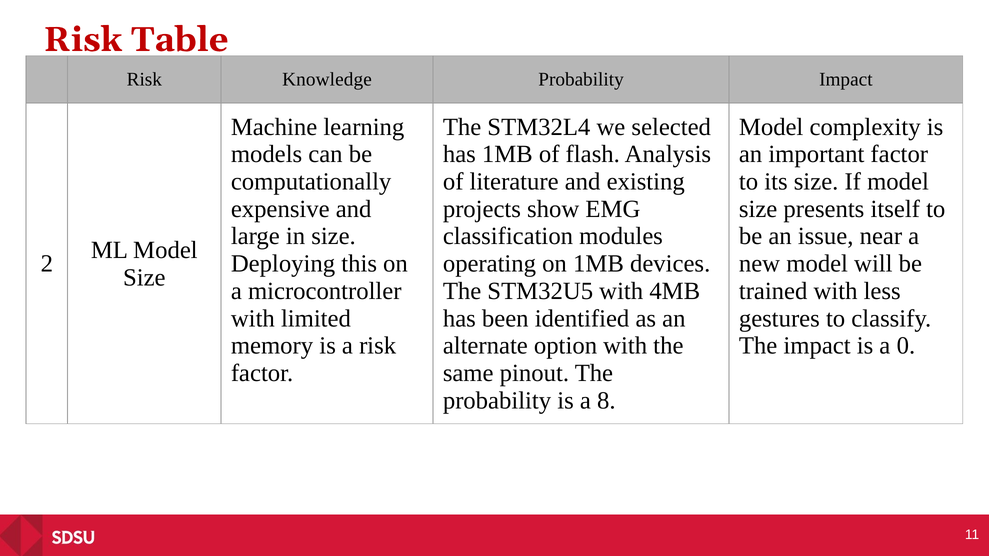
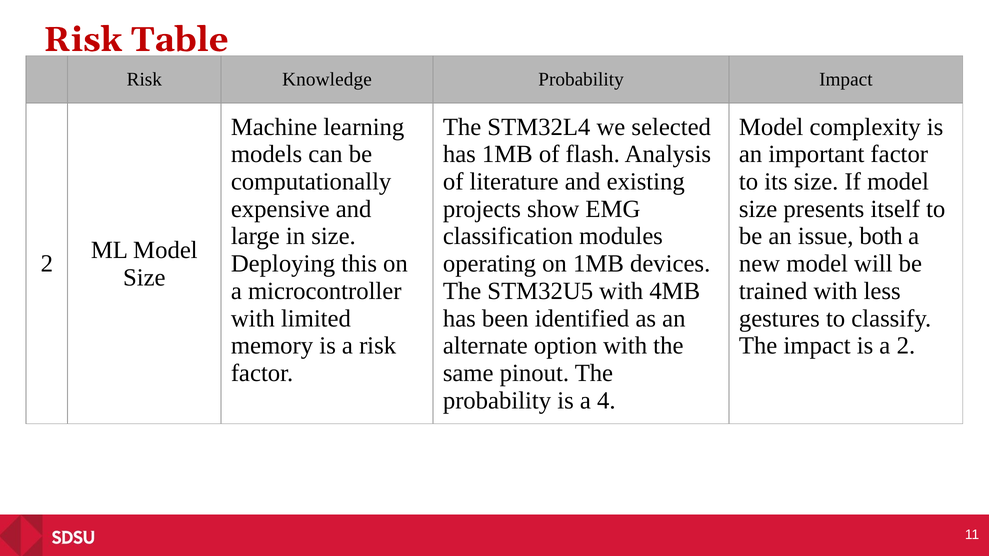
near: near -> both (881, 236)
a 0: 0 -> 2 (906, 346)
8: 8 -> 4 (606, 401)
